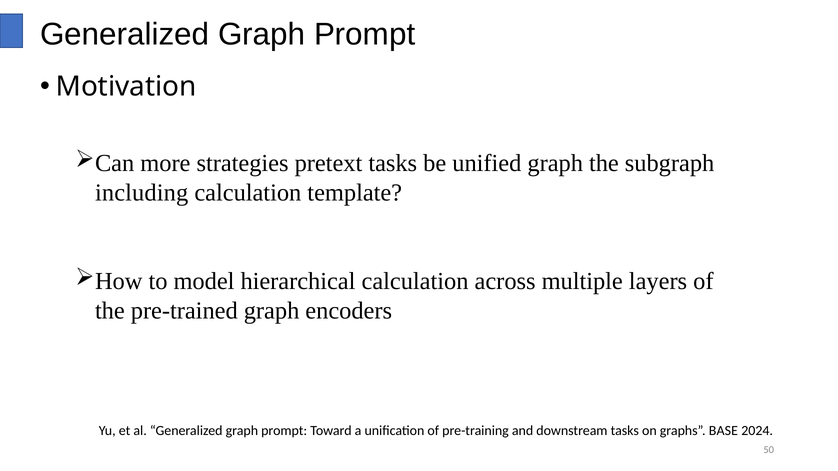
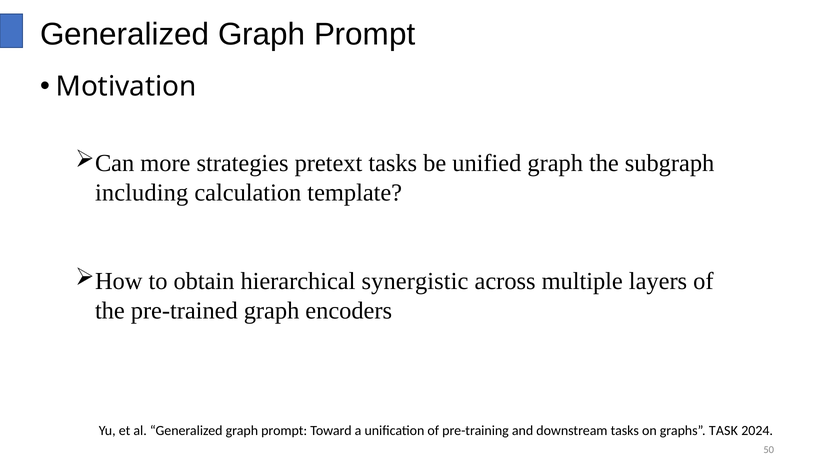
model: model -> obtain (204, 281)
hierarchical calculation: calculation -> synergistic (415, 281)
BASE: BASE -> TASK (723, 431)
